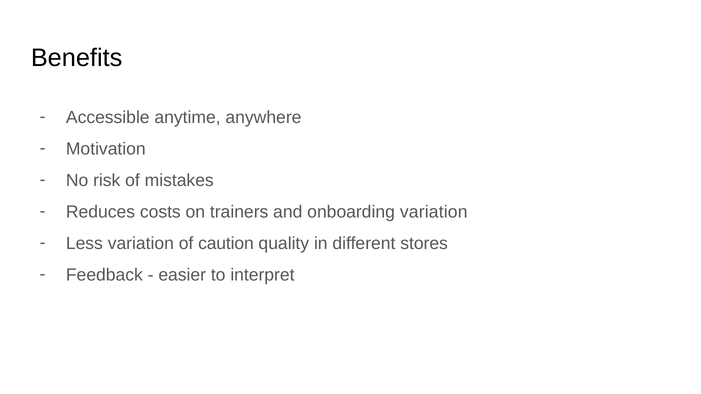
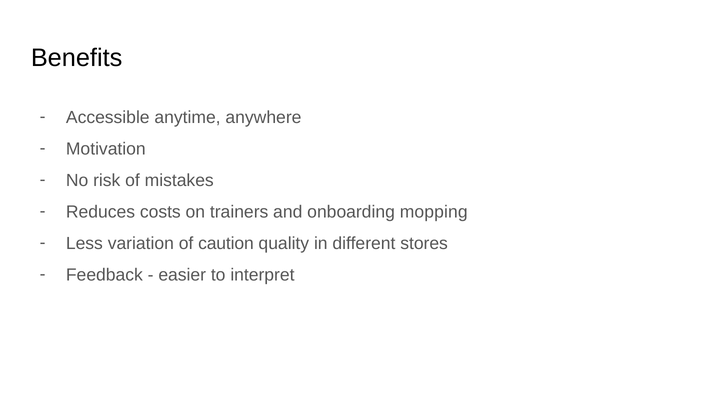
onboarding variation: variation -> mopping (434, 212)
